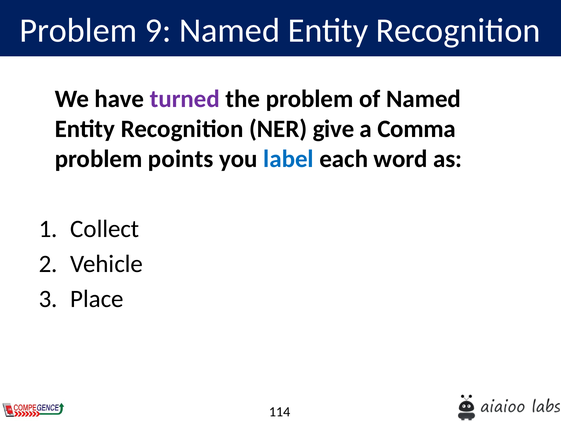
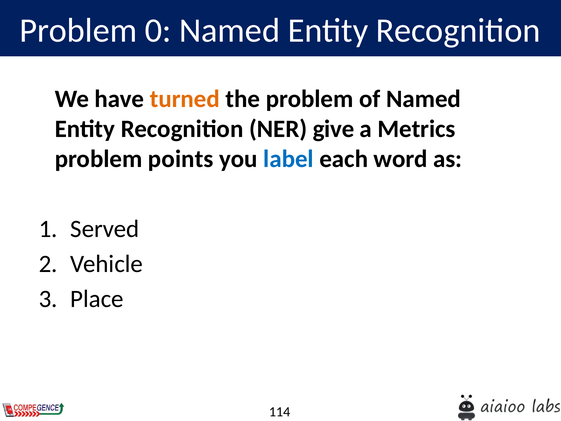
9: 9 -> 0 (158, 31)
turned colour: purple -> orange (185, 99)
Comma: Comma -> Metrics (416, 129)
Collect: Collect -> Served (105, 229)
